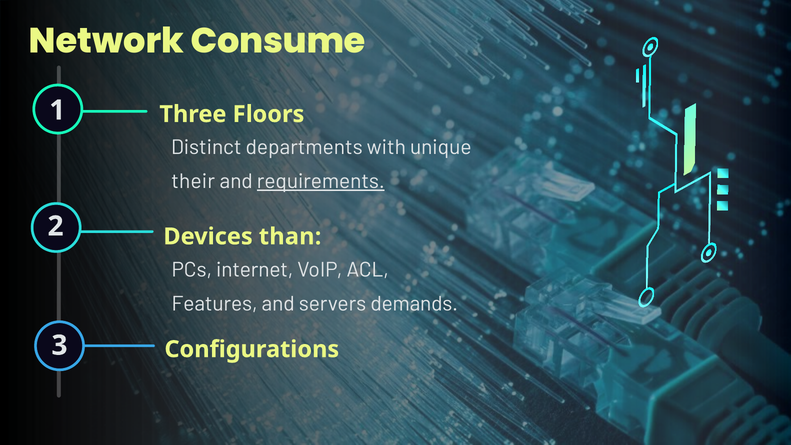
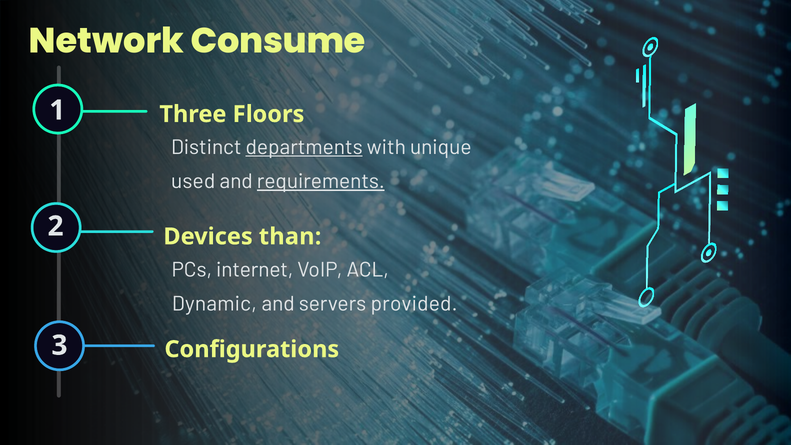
departments underline: none -> present (304, 147)
their: their -> used (193, 181)
Features: Features -> Dynamic (214, 304)
demands: demands -> provided (414, 304)
